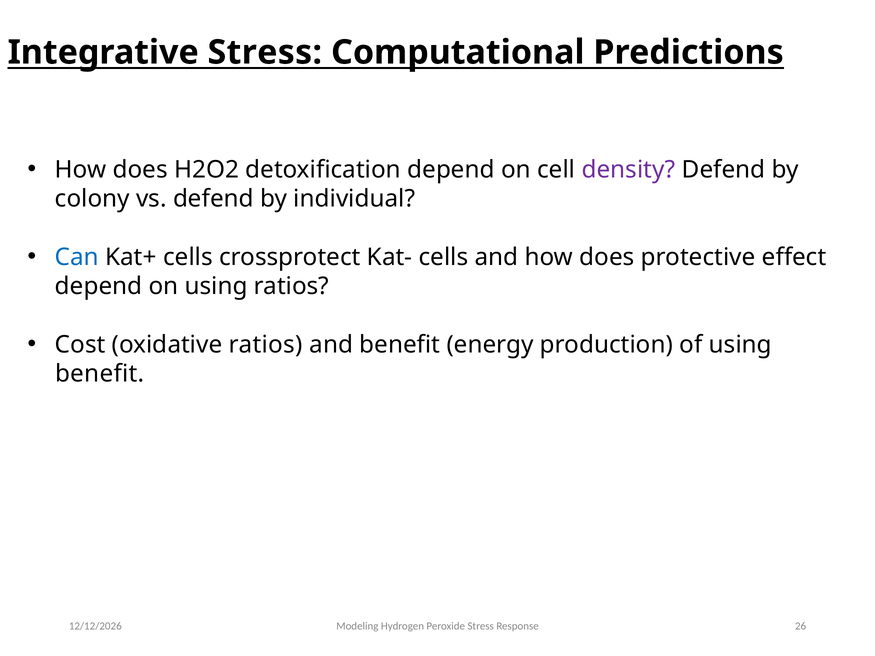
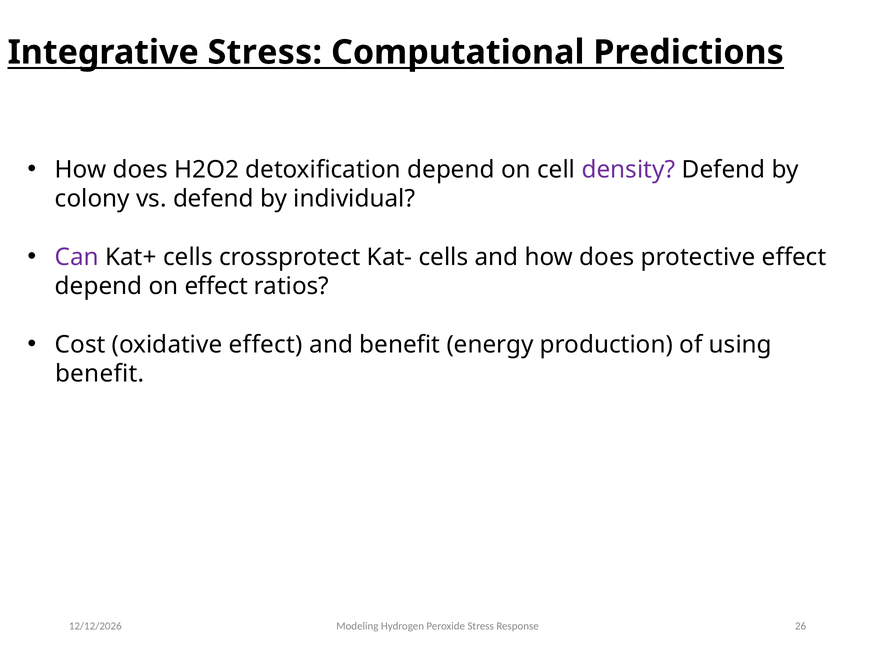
Can colour: blue -> purple (77, 257)
on using: using -> effect (216, 286)
oxidative ratios: ratios -> effect (266, 345)
